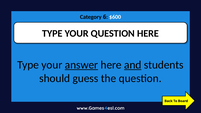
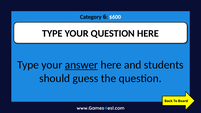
and underline: present -> none (133, 65)
